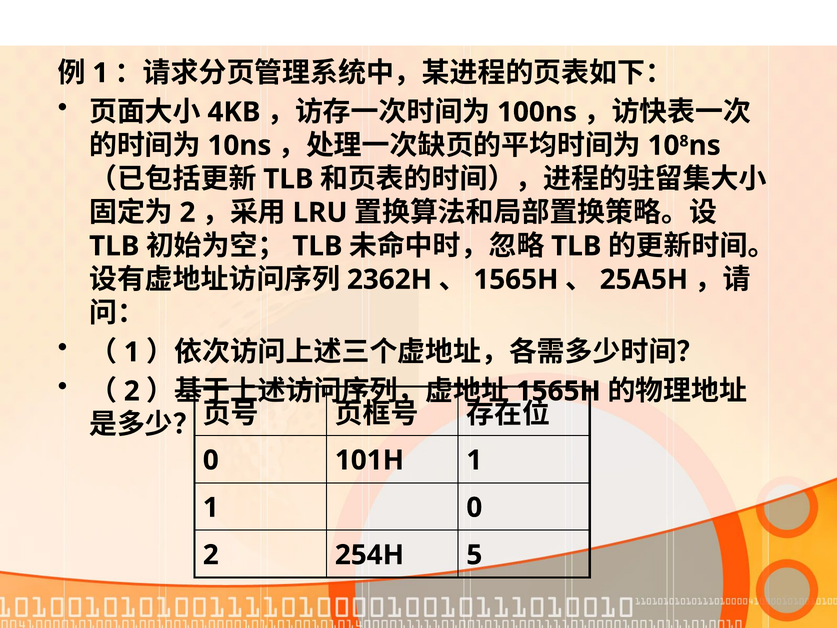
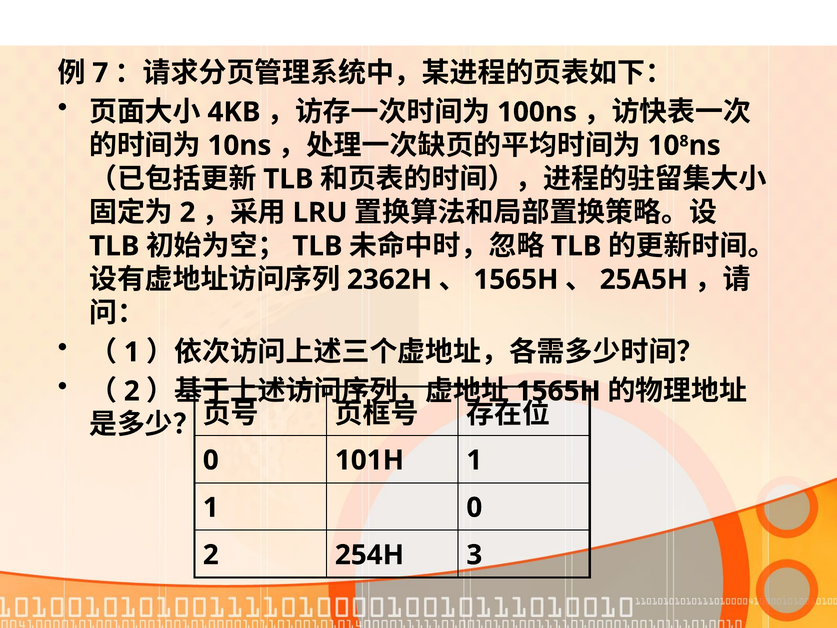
1: 1 -> 7 (100, 73)
5: 5 -> 3 (474, 555)
